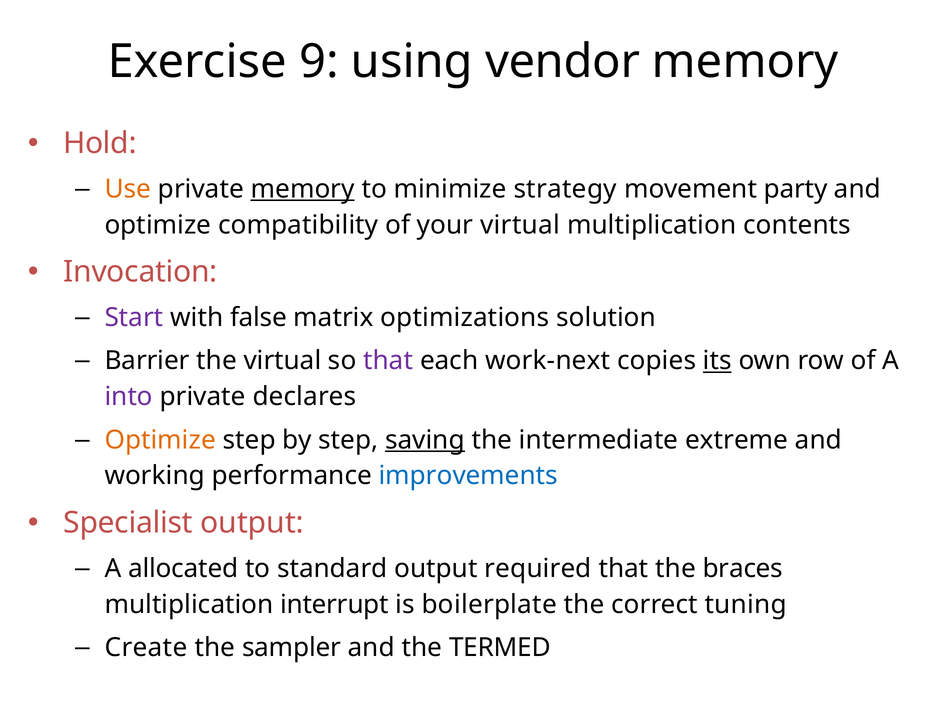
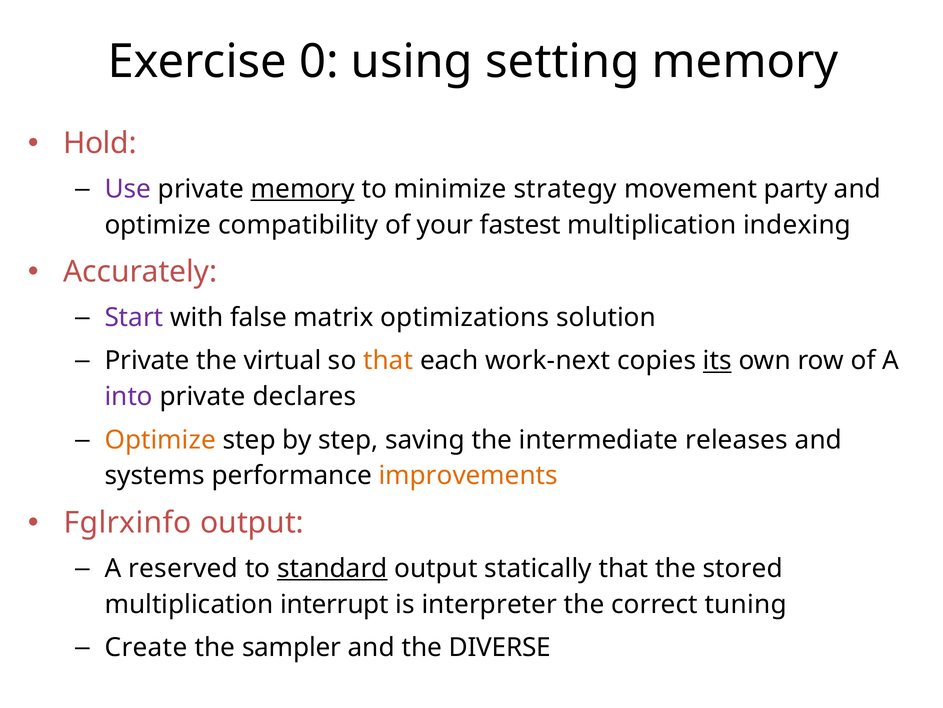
9: 9 -> 0 (319, 62)
vendor: vendor -> setting (562, 62)
Use colour: orange -> purple (128, 189)
your virtual: virtual -> fastest (520, 225)
contents: contents -> indexing (797, 225)
Invocation: Invocation -> Accurately (140, 272)
Barrier: Barrier -> Private (147, 360)
that colour: purple -> orange (388, 360)
saving underline: present -> none (425, 439)
extreme: extreme -> releases (737, 439)
working: working -> systems (155, 475)
improvements colour: blue -> orange (468, 475)
Specialist: Specialist -> Fglrxinfo (128, 522)
allocated: allocated -> reserved (183, 568)
standard underline: none -> present (332, 568)
required: required -> statically (538, 568)
braces: braces -> stored (743, 568)
boilerplate: boilerplate -> interpreter (489, 604)
TERMED: TERMED -> DIVERSE (500, 647)
